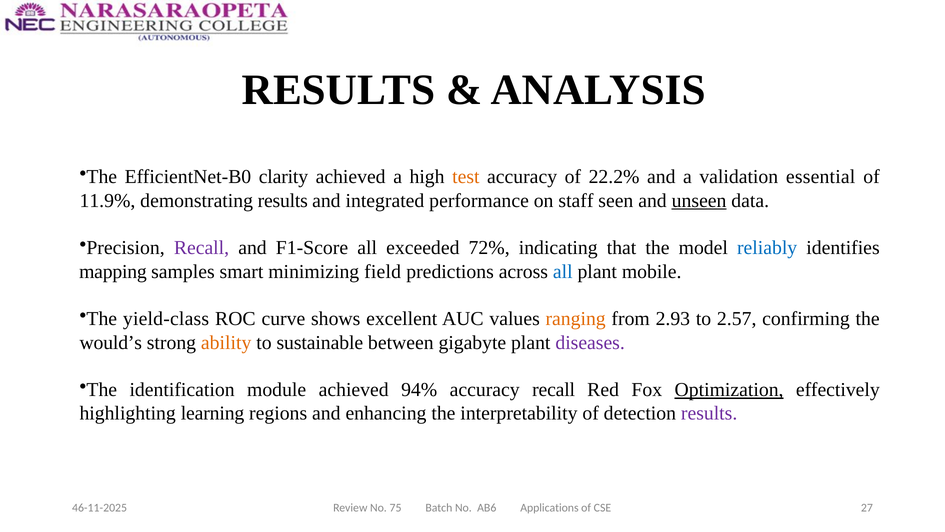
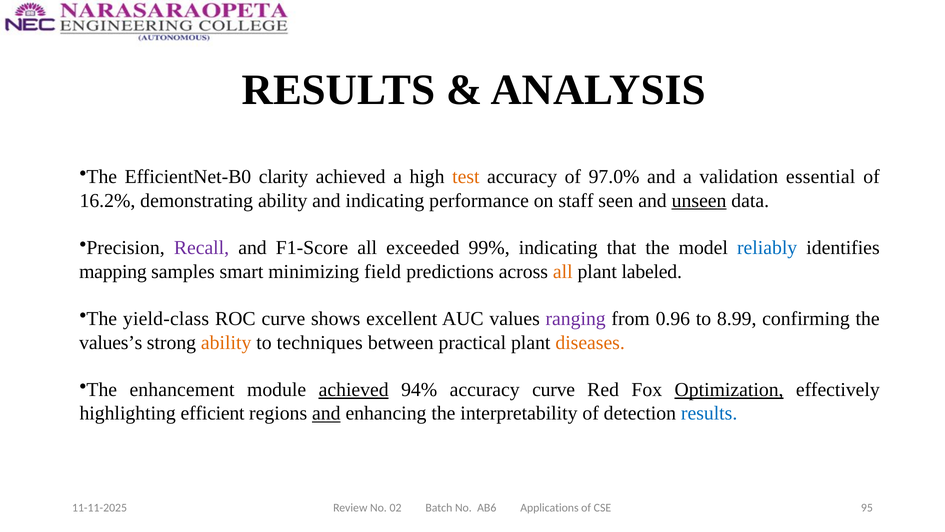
22.2%: 22.2% -> 97.0% (614, 177)
11.9%: 11.9% -> 16.2% (107, 200)
demonstrating results: results -> ability (283, 200)
and integrated: integrated -> indicating (385, 200)
72%: 72% -> 99% (489, 248)
all colour: blue -> orange (563, 271)
mobile: mobile -> labeled (652, 271)
ranging colour: orange -> purple (576, 319)
2.93: 2.93 -> 0.96 (673, 319)
2.57: 2.57 -> 8.99 (737, 319)
would’s: would’s -> values’s (111, 342)
sustainable: sustainable -> techniques (320, 342)
gigabyte: gigabyte -> practical (472, 342)
diseases colour: purple -> orange (590, 342)
identification: identification -> enhancement (182, 390)
achieved underline: none -> present (354, 390)
accuracy recall: recall -> curve (554, 390)
learning: learning -> efficient (213, 413)
and underline: none -> present (326, 413)
results colour: purple -> blue (709, 413)
75: 75 -> 02 (396, 508)
27: 27 -> 95 (867, 508)
46-11-2025: 46-11-2025 -> 11-11-2025 (100, 508)
